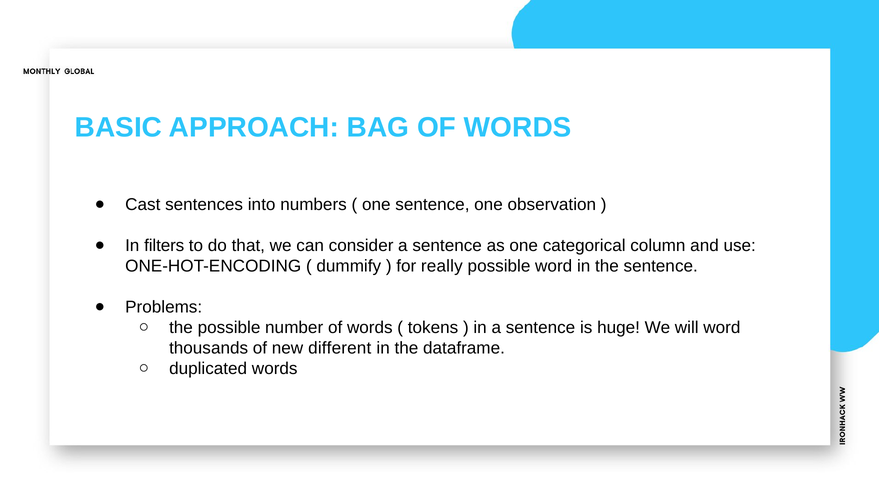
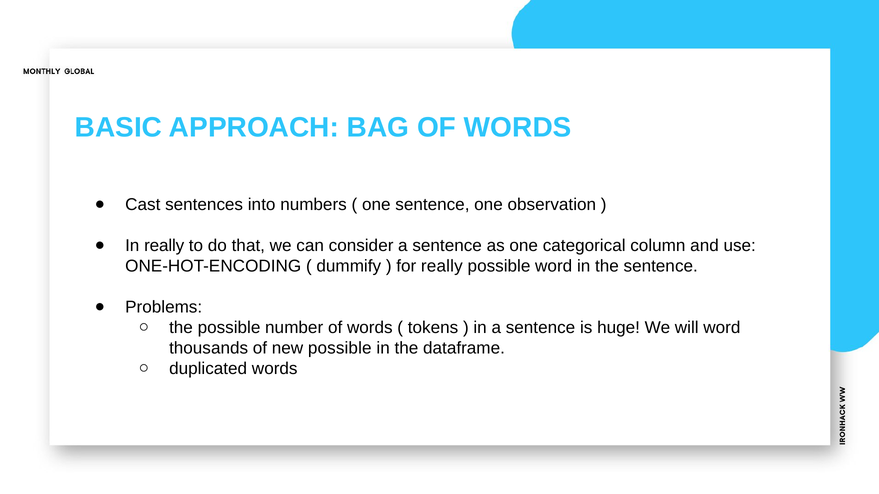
In filters: filters -> really (164, 246)
new different: different -> possible (340, 348)
